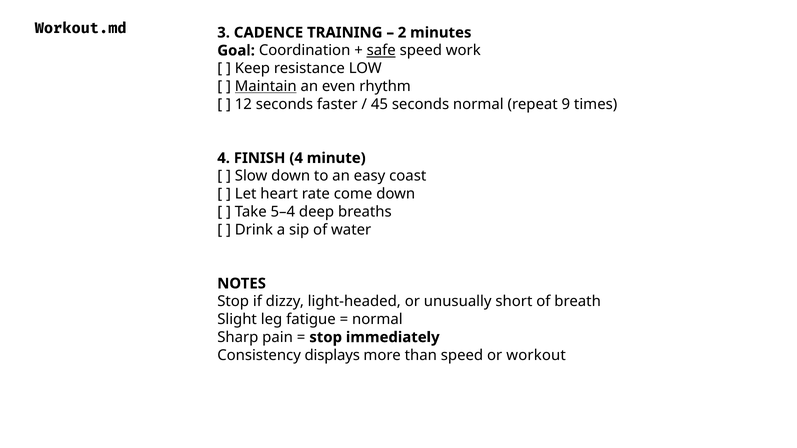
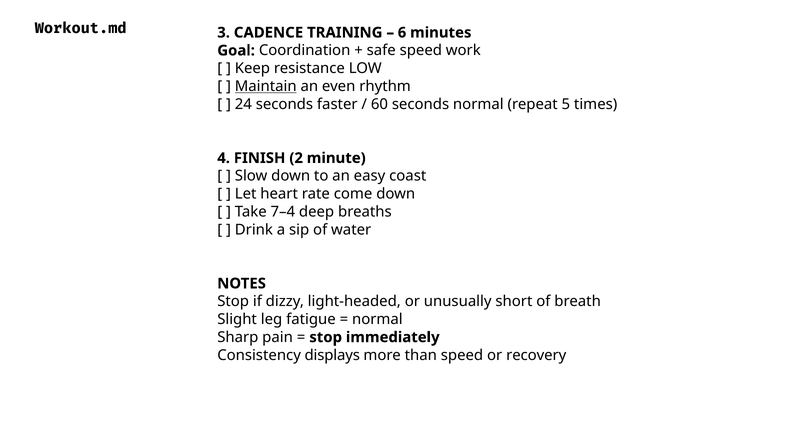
2: 2 -> 6 (402, 33)
safe underline: present -> none (381, 51)
12: 12 -> 24 (243, 104)
45: 45 -> 60 (379, 104)
repeat 9: 9 -> 5 (566, 104)
FINISH 4: 4 -> 2 (296, 158)
5–4: 5–4 -> 7–4 (283, 212)
workout: workout -> recovery (536, 355)
